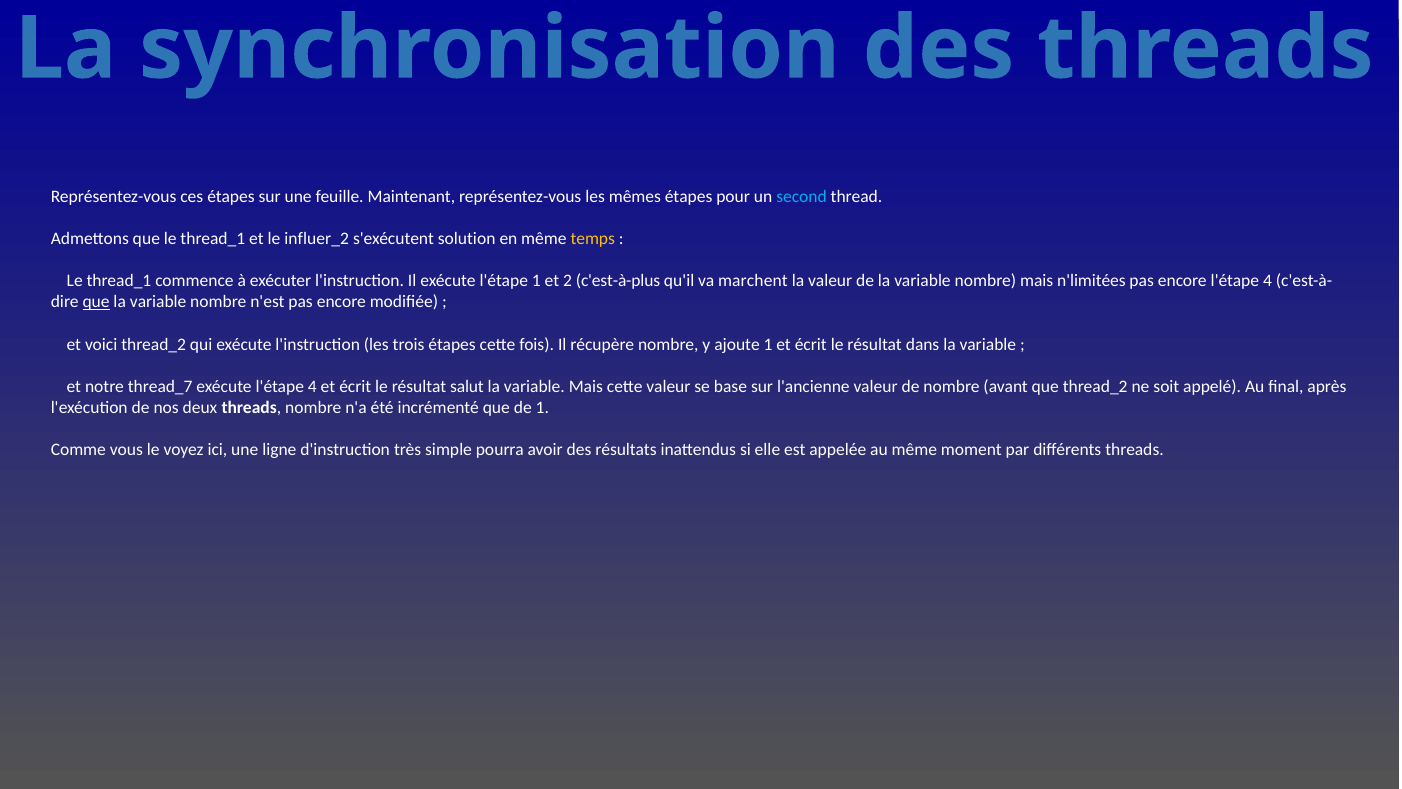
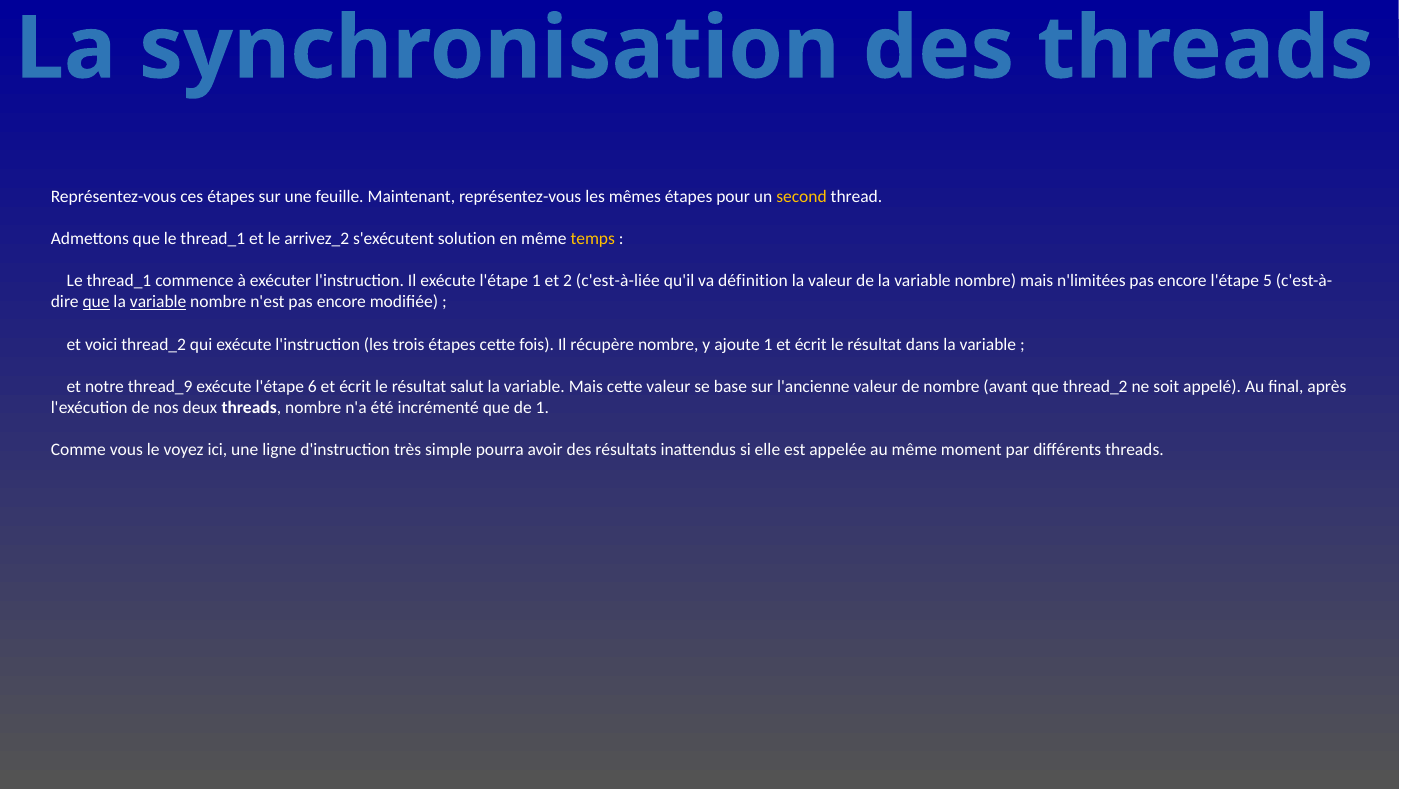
second colour: light blue -> yellow (802, 197)
influer_2: influer_2 -> arrivez_2 (317, 239)
c'est-à-plus: c'est-à-plus -> c'est-à-liée (618, 281)
marchent: marchent -> définition (753, 281)
encore l'étape 4: 4 -> 5 (1267, 281)
variable underline: none -> present (158, 302)
thread_7: thread_7 -> thread_9 (160, 386)
exécute l'étape 4: 4 -> 6 (312, 386)
